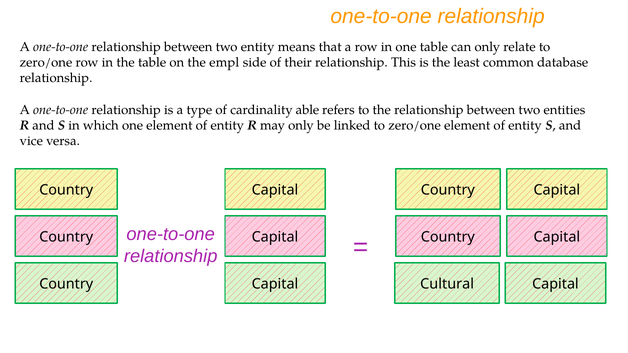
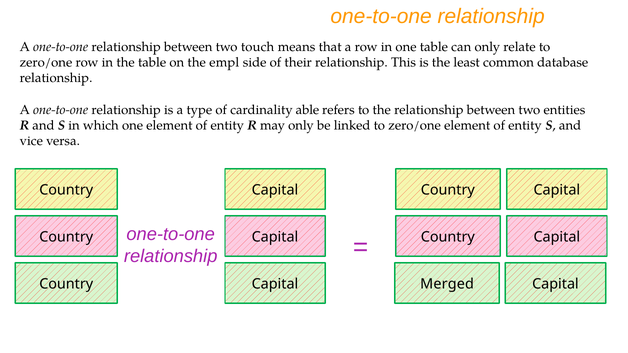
two entity: entity -> touch (258, 47)
Cultural: Cultural -> Merged (447, 284)
